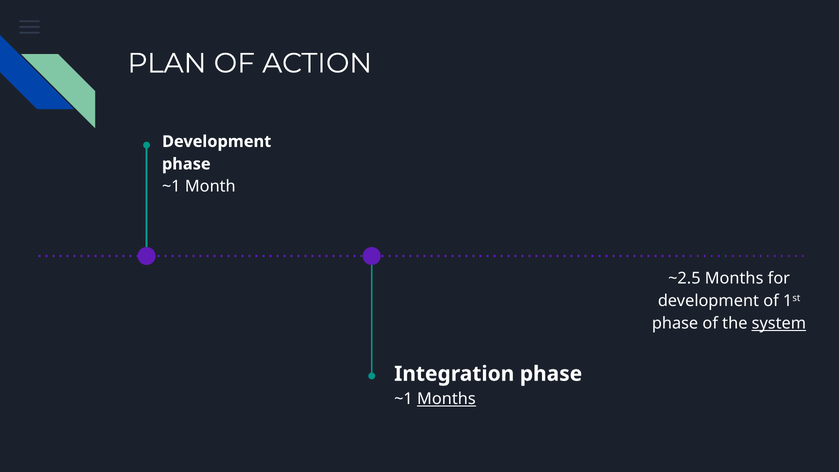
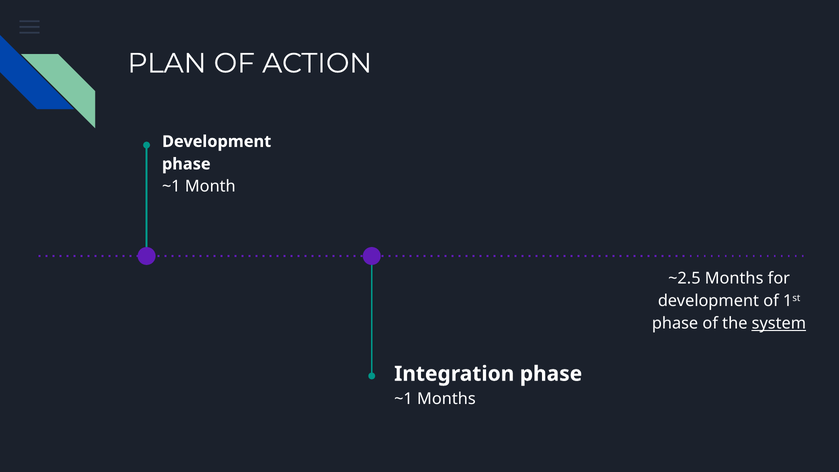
Months underline: present -> none (446, 399)
